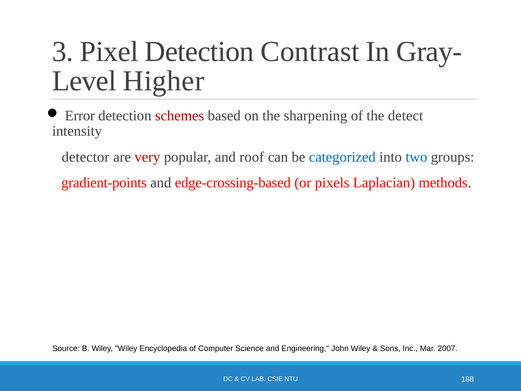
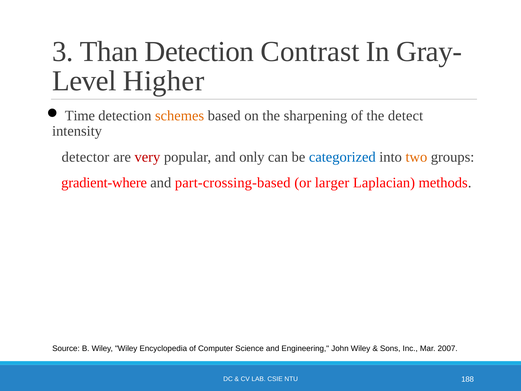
Pixel: Pixel -> Than (109, 51)
Error: Error -> Time (80, 116)
schemes colour: red -> orange (180, 116)
roof: roof -> only (252, 157)
two colour: blue -> orange (416, 157)
gradient-points: gradient-points -> gradient-where (104, 183)
edge-crossing-based: edge-crossing-based -> part-crossing-based (233, 183)
pixels: pixels -> larger (332, 183)
